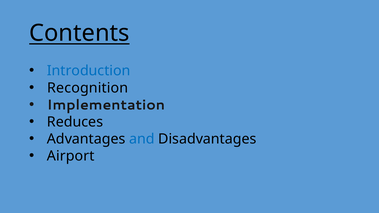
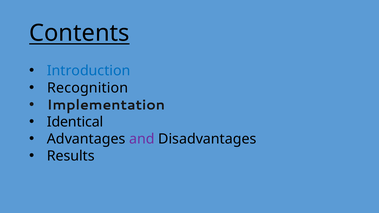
Reduces: Reduces -> Identical (75, 122)
and colour: blue -> purple (142, 139)
Airport: Airport -> Results (71, 156)
